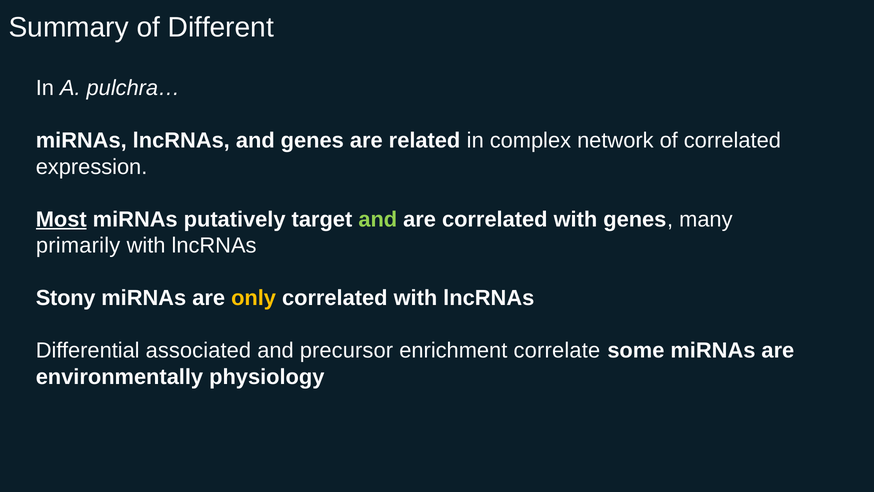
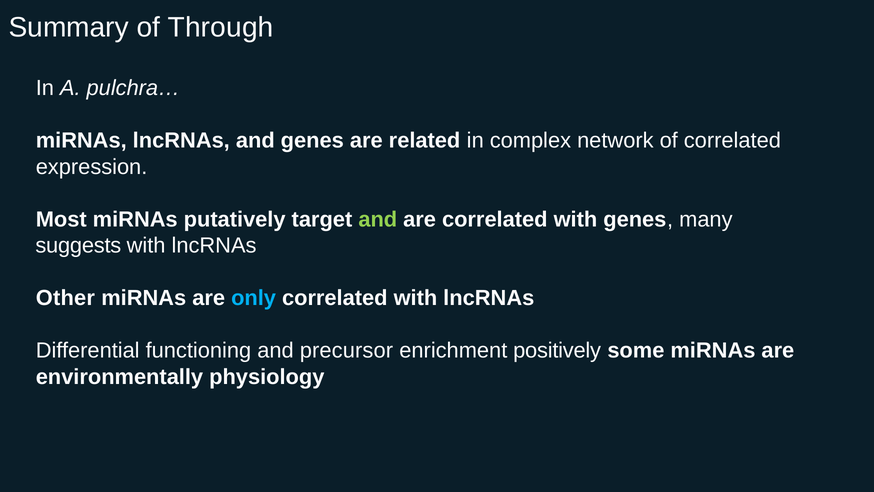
Different: Different -> Through (221, 28)
Most underline: present -> none (61, 219)
primarily: primarily -> suggests (78, 246)
Stony: Stony -> Other (65, 298)
only colour: yellow -> light blue (254, 298)
associated: associated -> functioning (198, 350)
correlate: correlate -> positively (557, 350)
